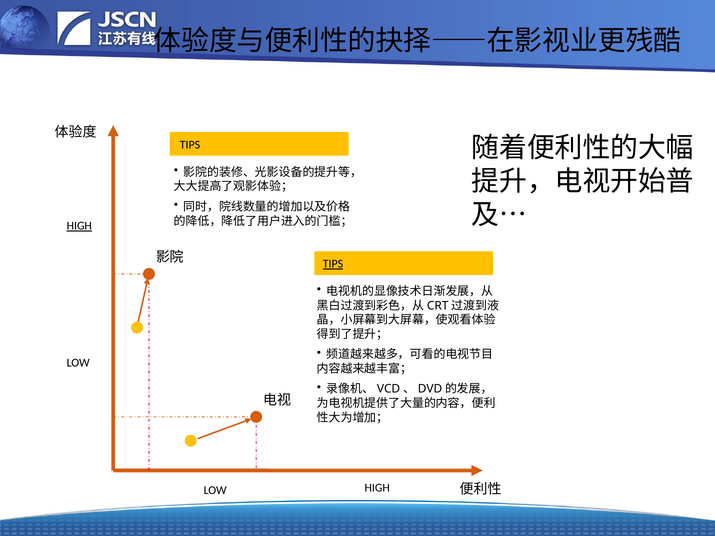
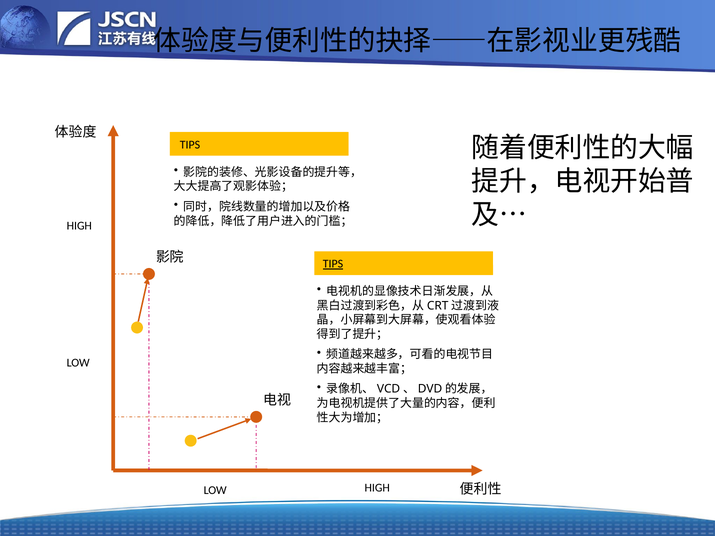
HIGH underline: present -> none (79, 226)
